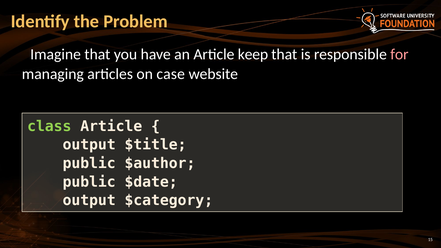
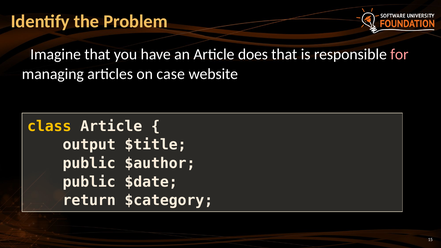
keep: keep -> does (253, 54)
class colour: light green -> yellow (49, 126)
output: output -> return (89, 200)
